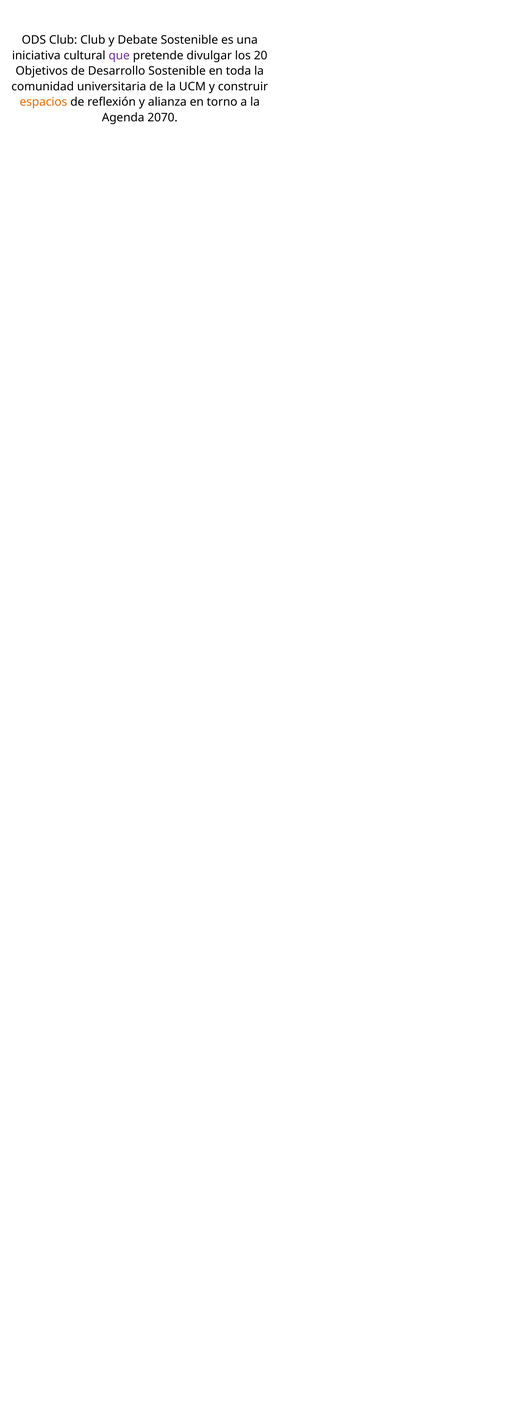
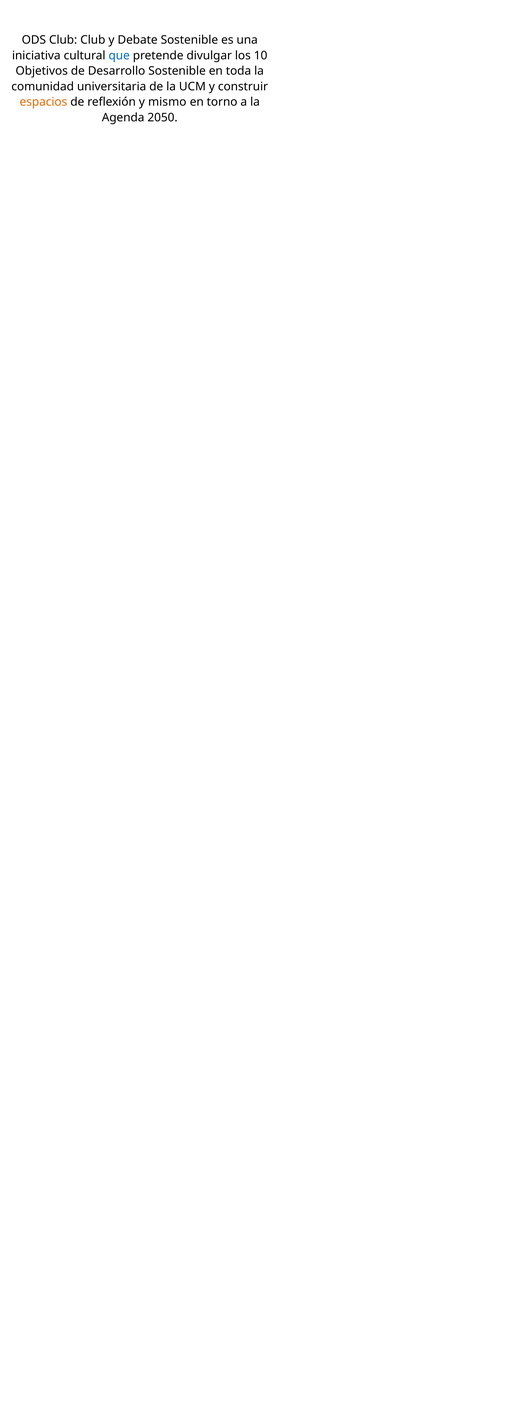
que colour: purple -> blue (119, 56)
20: 20 -> 10 (261, 56)
alianza: alianza -> mismo (167, 102)
2070: 2070 -> 2050 (163, 117)
